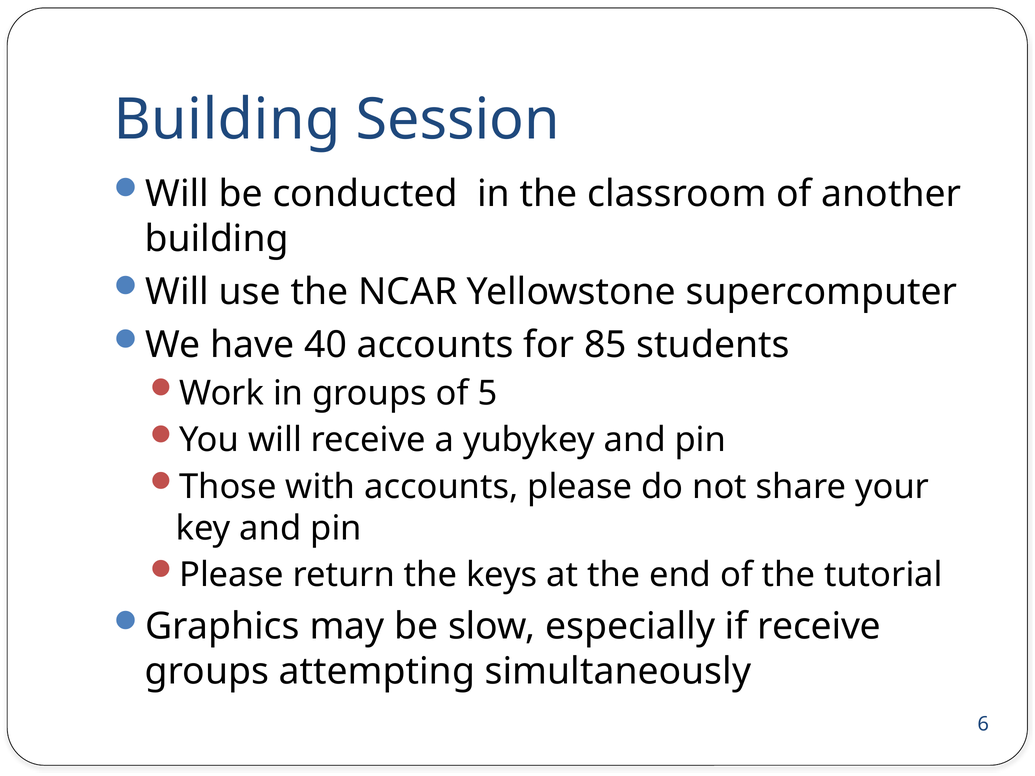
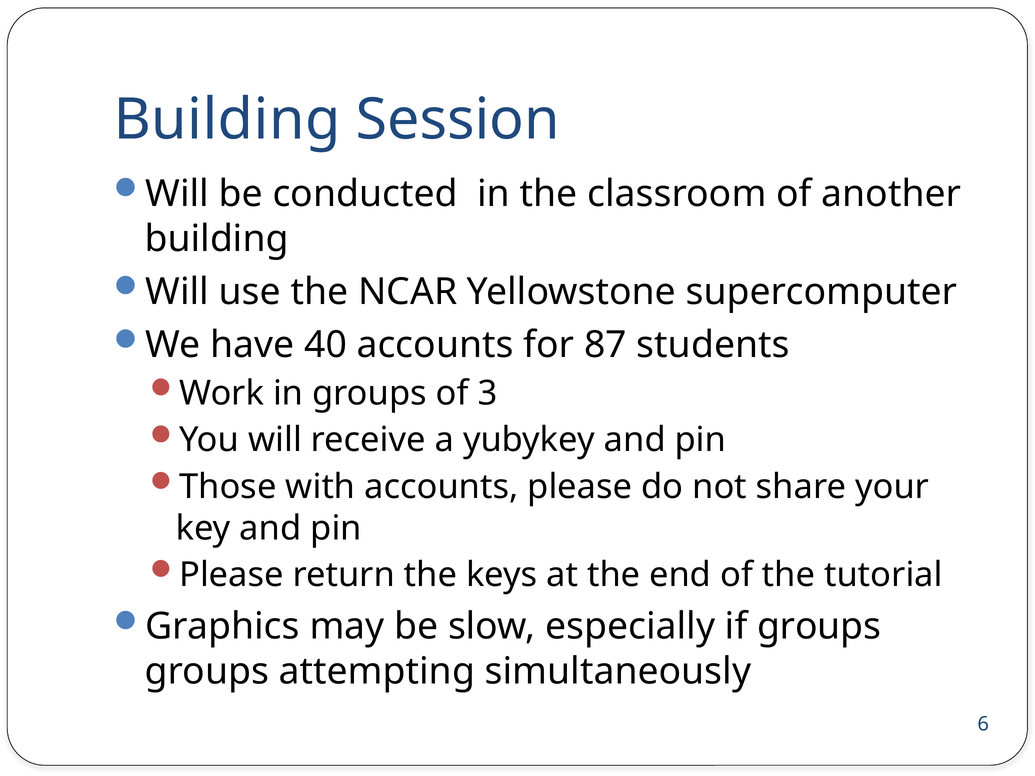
85: 85 -> 87 (605, 345)
5: 5 -> 3 (487, 393)
if receive: receive -> groups (819, 627)
